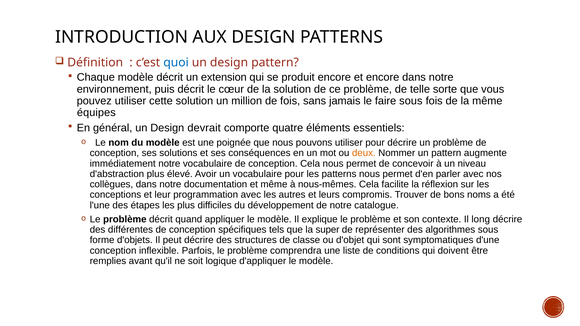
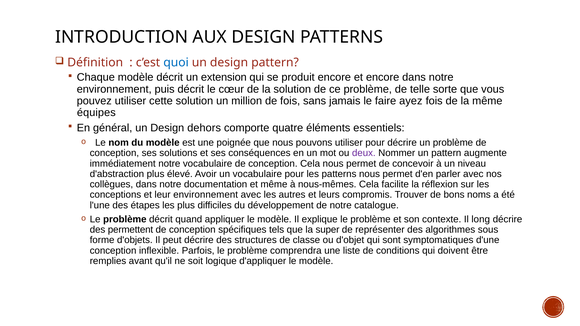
faire sous: sous -> ayez (411, 101)
devrait: devrait -> dehors (204, 128)
deux colour: orange -> purple (364, 153)
leur programmation: programmation -> environnement (206, 195)
différentes: différentes -> permettent (131, 230)
